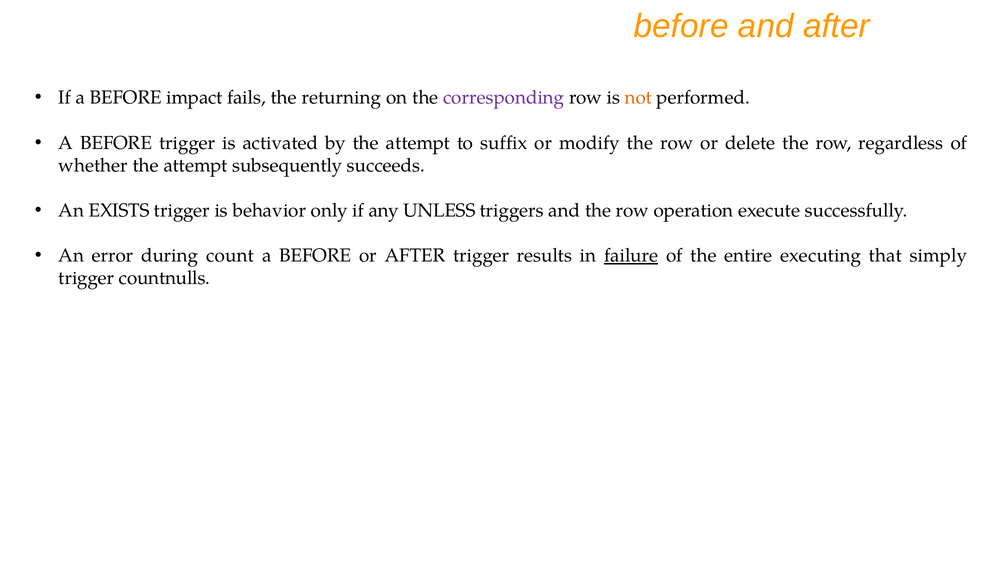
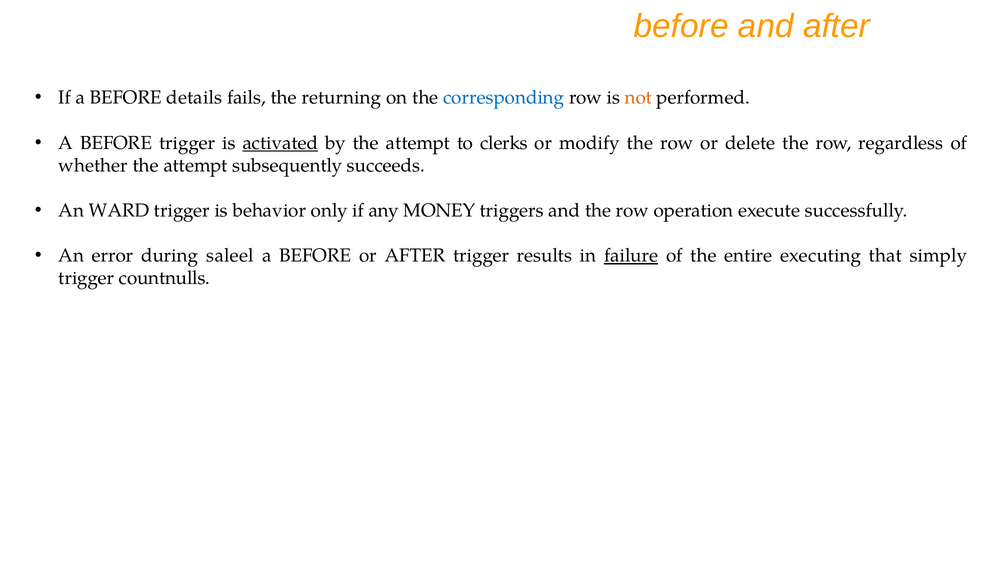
impact: impact -> details (194, 98)
corresponding colour: purple -> blue (504, 98)
activated underline: none -> present (280, 143)
suffix: suffix -> clerks (504, 143)
EXISTS: EXISTS -> WARD (119, 211)
UNLESS: UNLESS -> MONEY (439, 211)
count: count -> saleel (230, 256)
